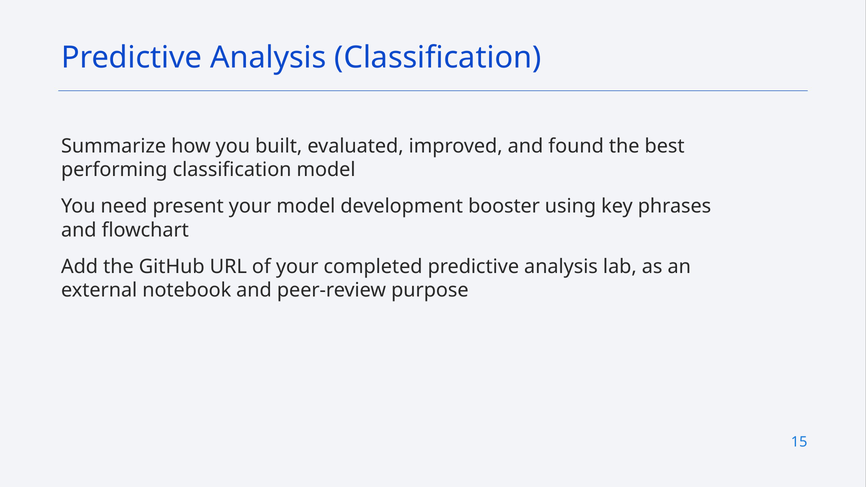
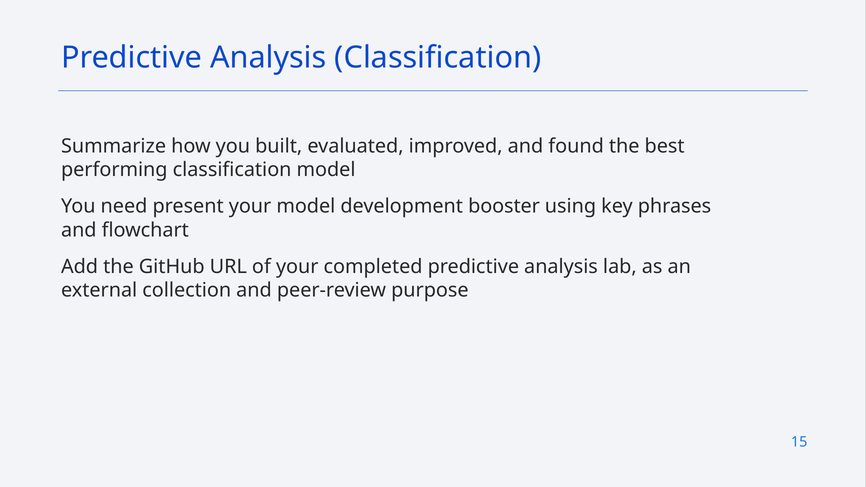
notebook: notebook -> collection (187, 290)
